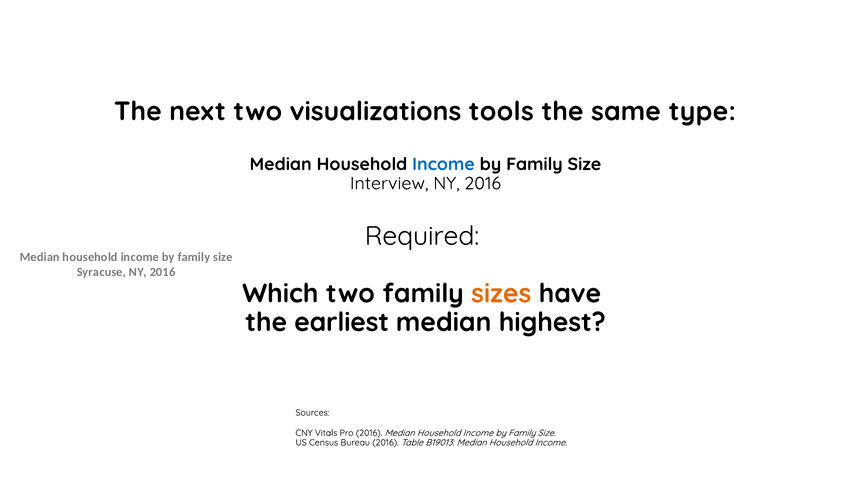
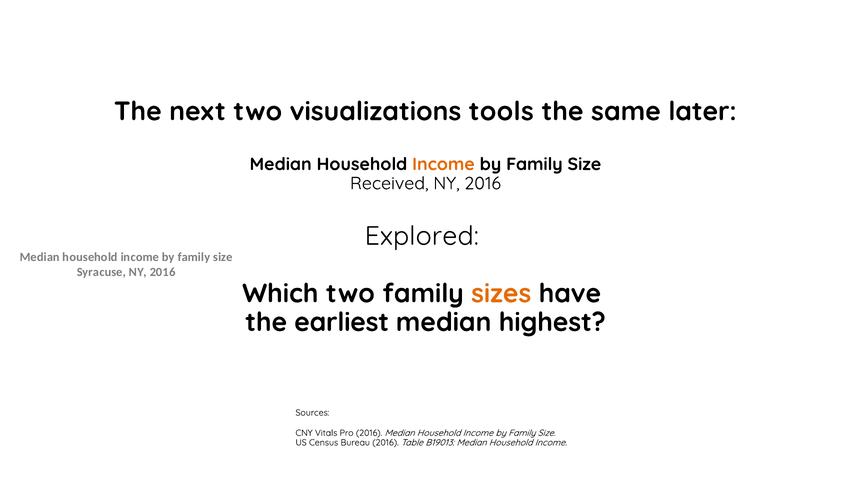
type: type -> later (702, 111)
Income colour: blue -> orange (443, 164)
Interview: Interview -> Received (389, 183)
Required: Required -> Explored (422, 236)
